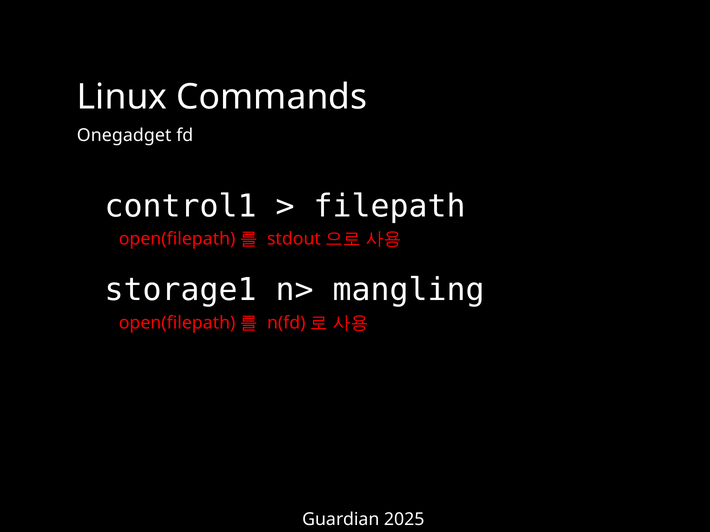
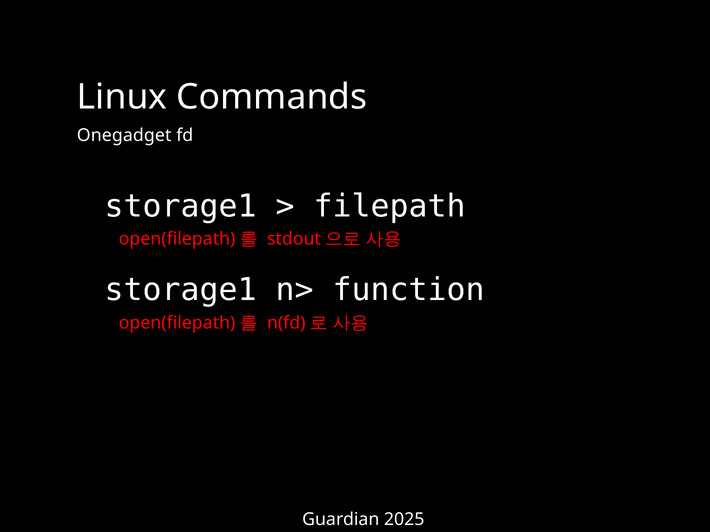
control1: control1 -> storage1 (181, 206)
mangling: mangling -> function (409, 290)
